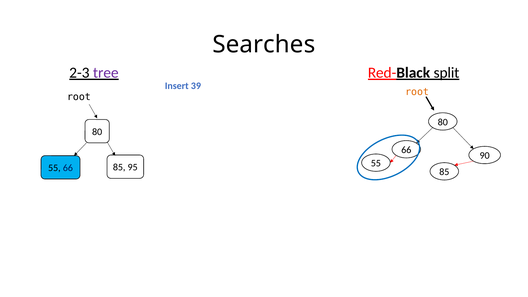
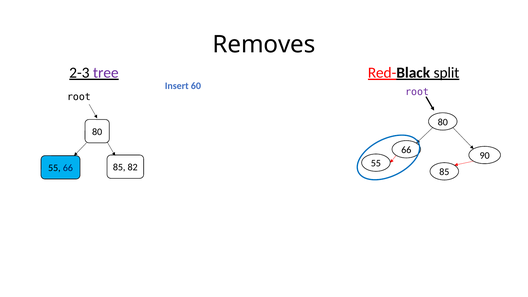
Searches: Searches -> Removes (264, 44)
39: 39 -> 60 (196, 86)
root colour: orange -> purple (417, 92)
95: 95 -> 82 (133, 167)
